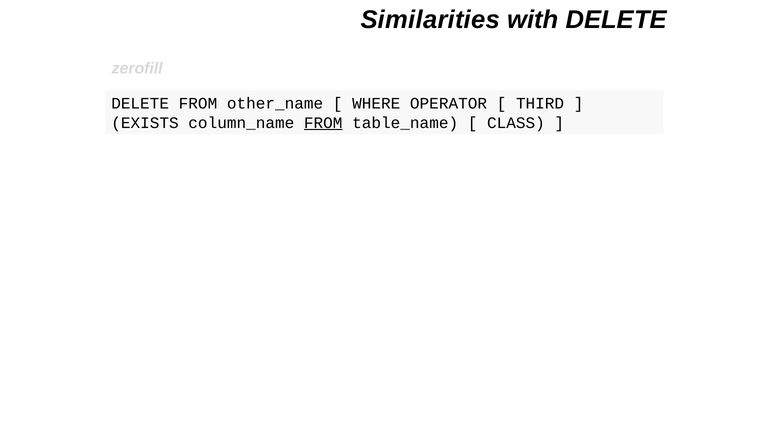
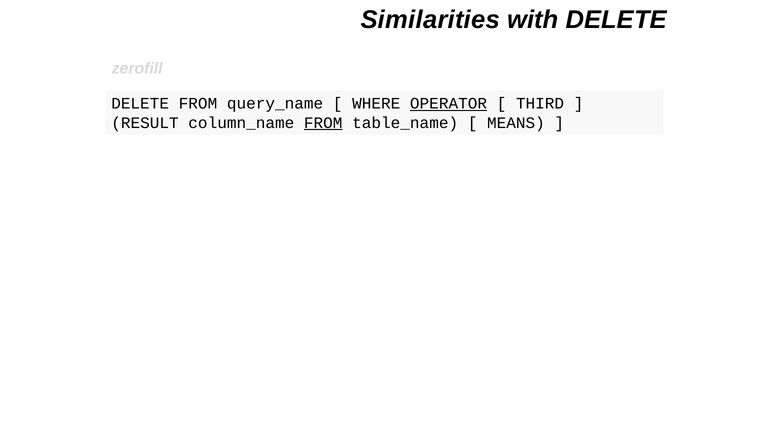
other_name: other_name -> query_name (275, 104)
OPERATOR underline: none -> present (449, 104)
EXISTS: EXISTS -> RESULT (145, 123)
CLASS: CLASS -> MEANS (516, 123)
